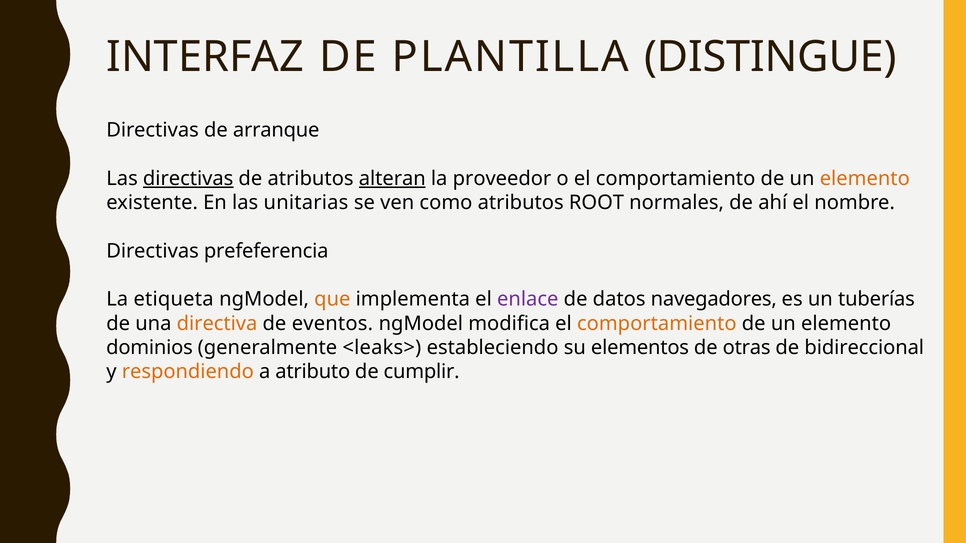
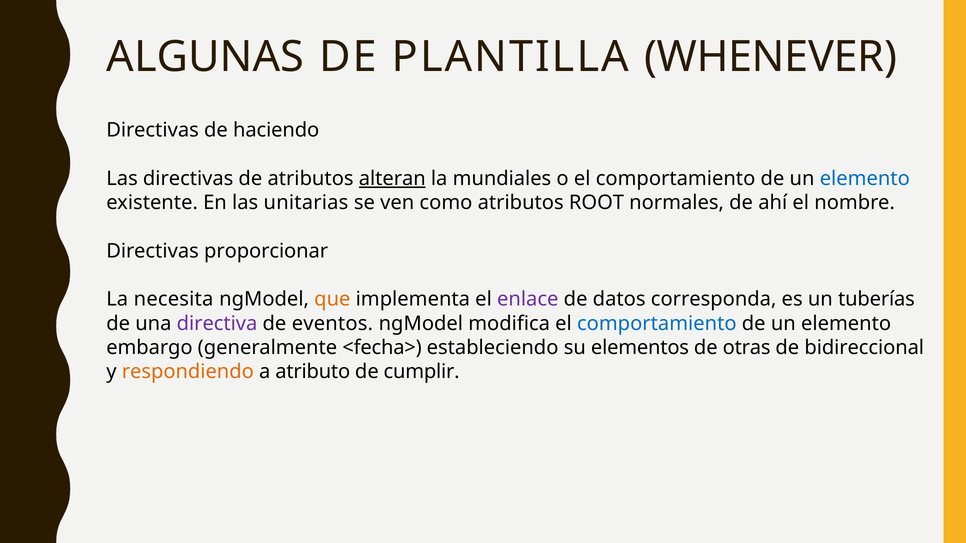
INTERFAZ: INTERFAZ -> ALGUNAS (205, 57)
DISTINGUE: DISTINGUE -> WHENEVER (770, 57)
arranque: arranque -> haciendo (276, 130)
directivas underline: present -> none (188, 179)
proveedor: proveedor -> mundiales (502, 179)
elemento colour: orange -> blue (865, 179)
prefeferencia: prefeferencia -> proporcionar (266, 251)
etiqueta: etiqueta -> necesita (174, 300)
navegadores: navegadores -> corresponda (714, 300)
directiva colour: orange -> purple (217, 324)
comportamiento colour: orange -> blue (657, 324)
dominios: dominios -> embargo (149, 348)
<leaks>: <leaks> -> <fecha> (382, 348)
